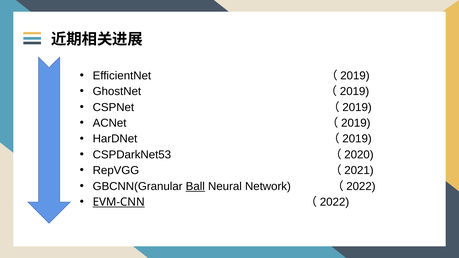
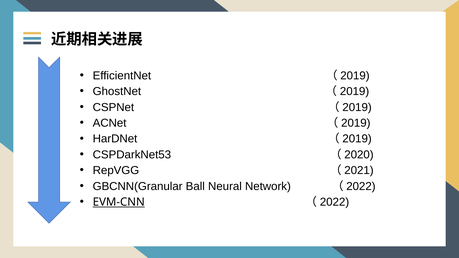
Ball underline: present -> none (195, 186)
